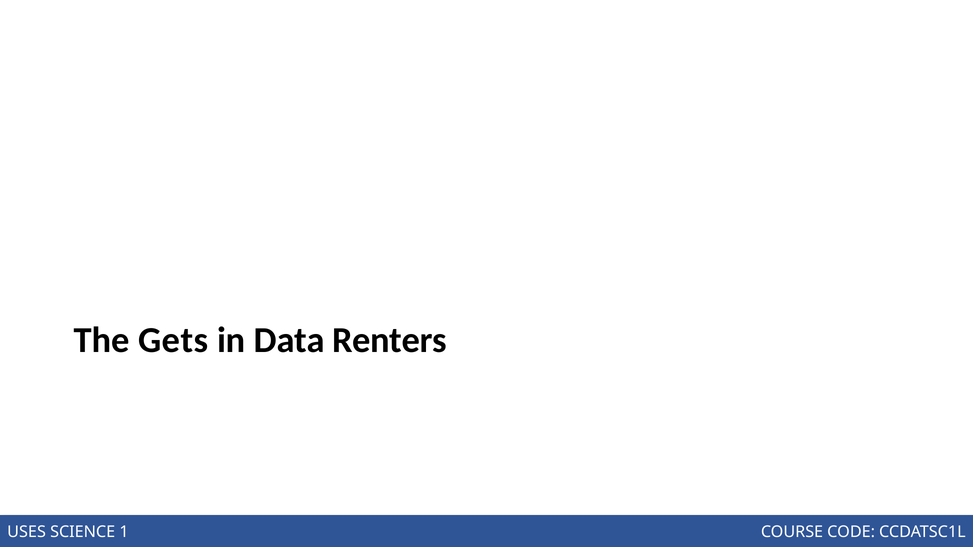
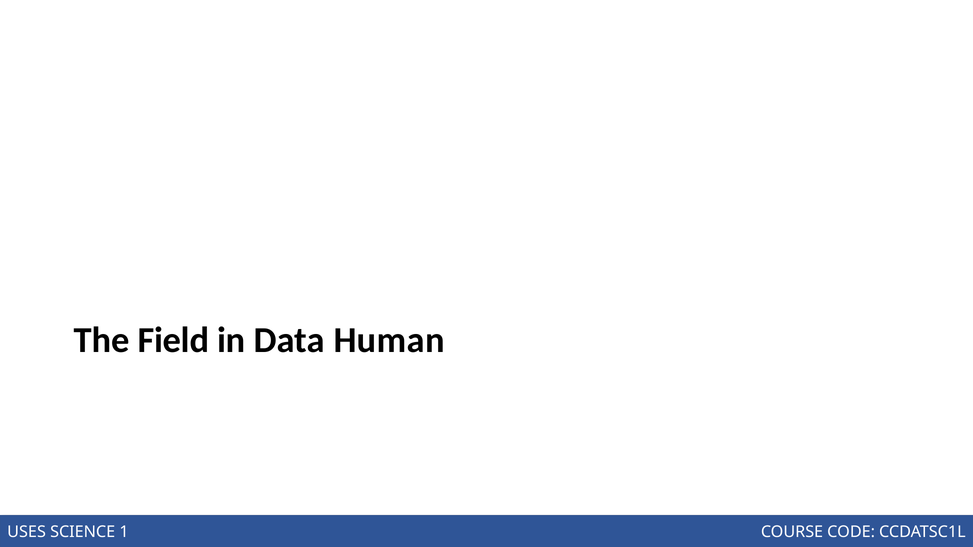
Gets: Gets -> Field (173, 340)
Data Renters: Renters -> Human (389, 340)
